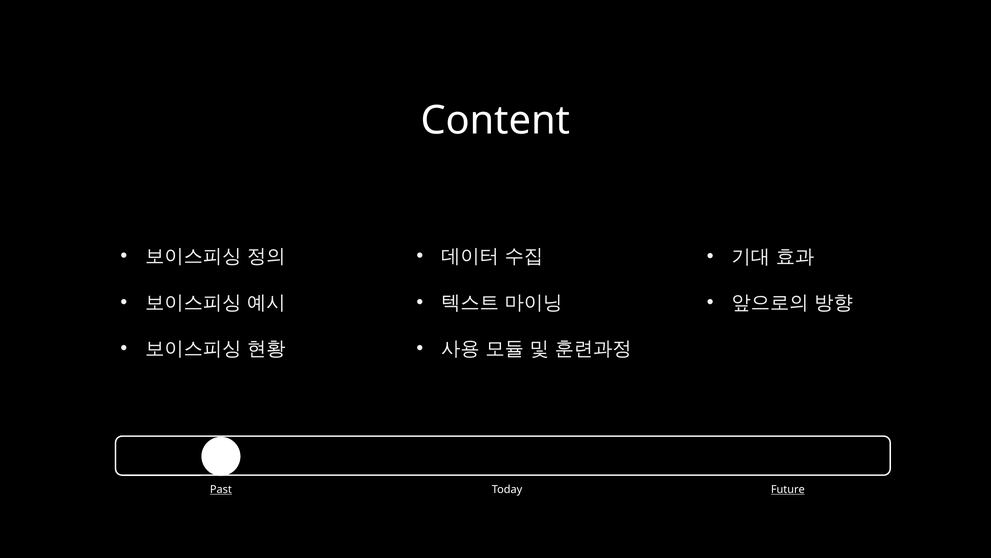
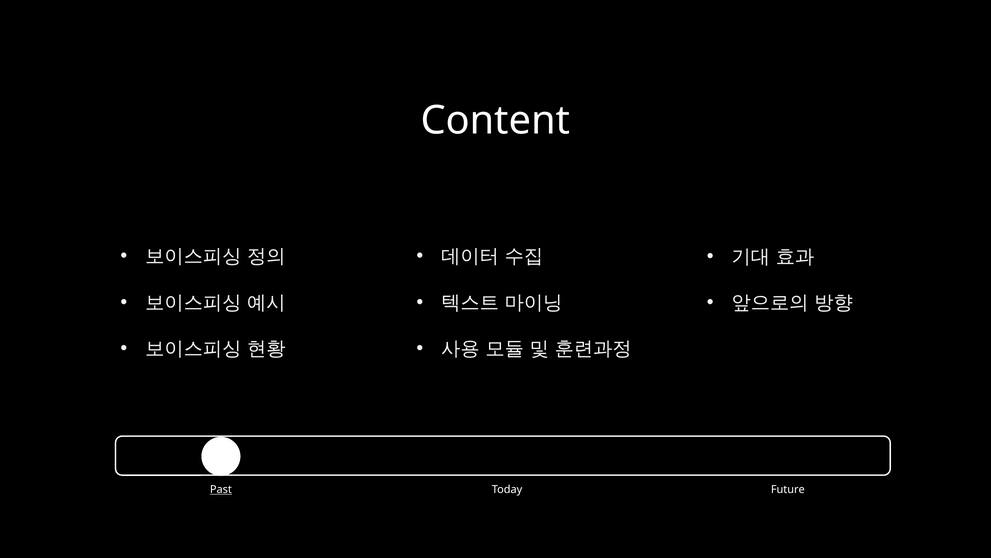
Future underline: present -> none (788, 489)
